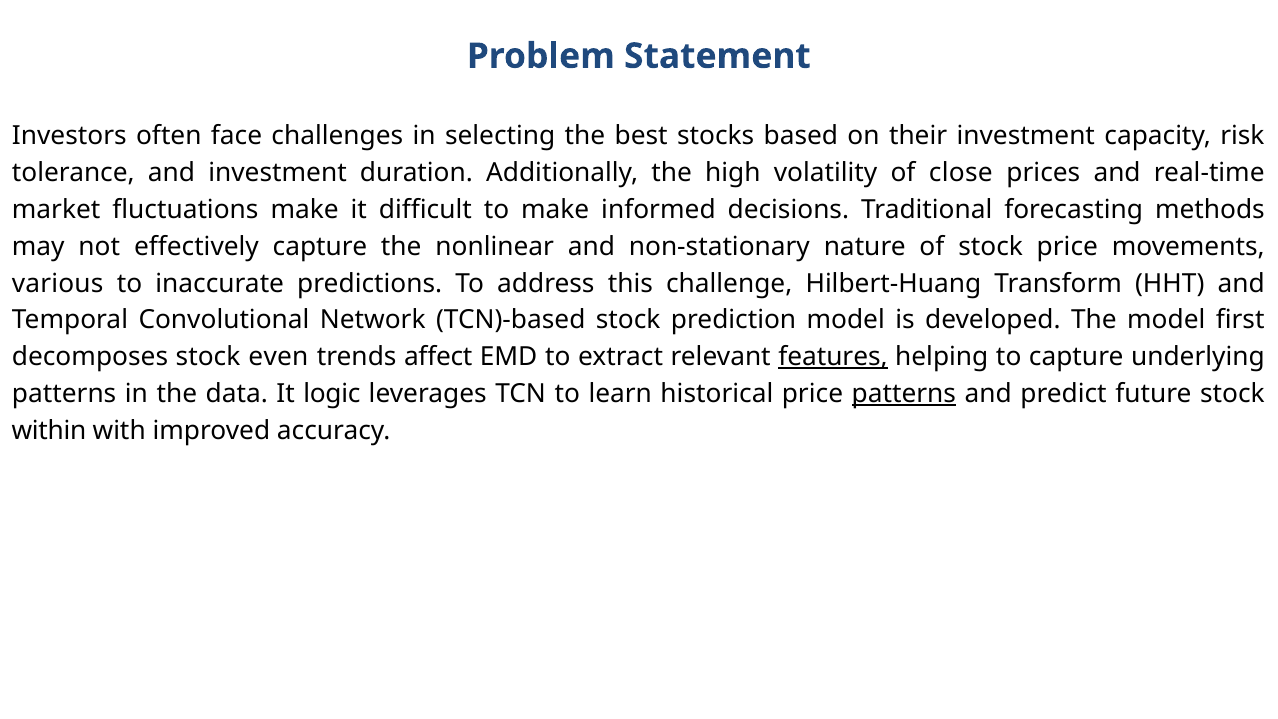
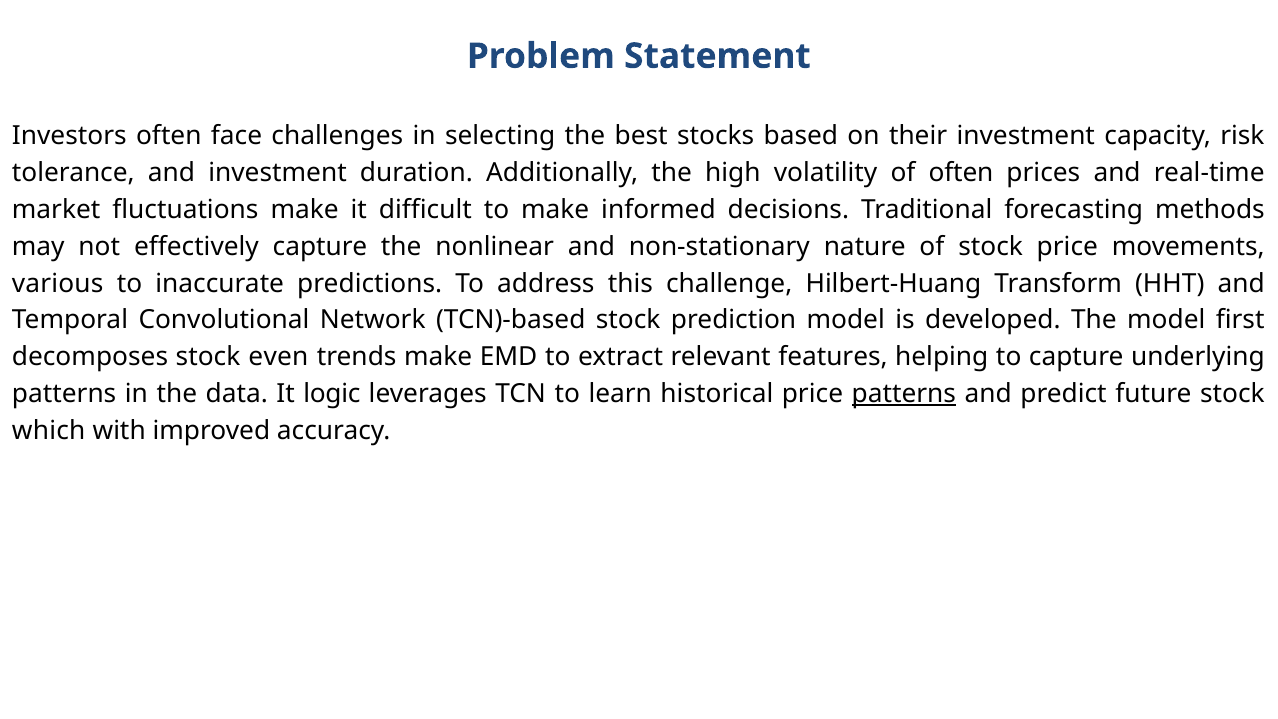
of close: close -> often (961, 173)
trends affect: affect -> make (438, 357)
features underline: present -> none (833, 357)
within: within -> which (49, 430)
